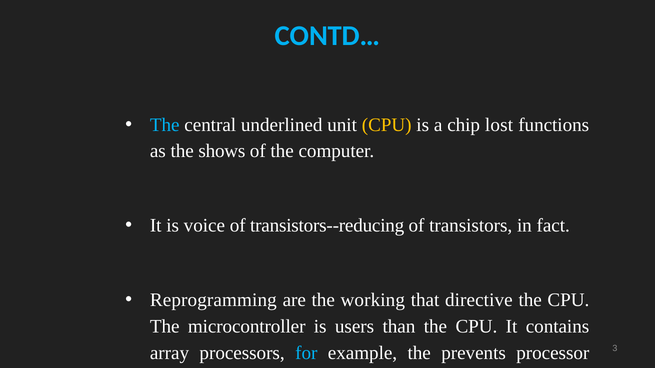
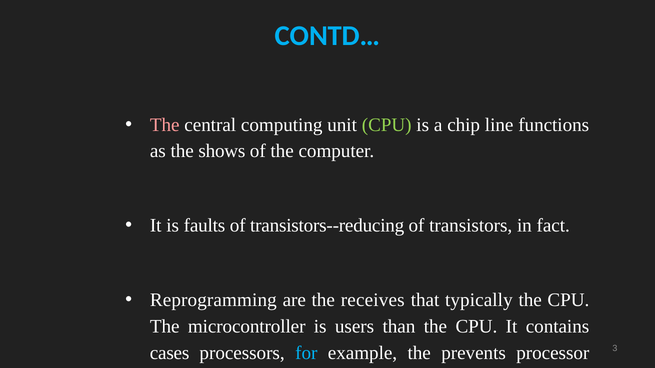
The colour: light blue -> pink (165, 125)
underlined: underlined -> computing (282, 125)
CPU colour: yellow -> light green (387, 125)
lost: lost -> line (499, 125)
voice: voice -> faults (204, 226)
working: working -> receives (373, 300)
directive: directive -> typically (479, 300)
array: array -> cases (170, 353)
